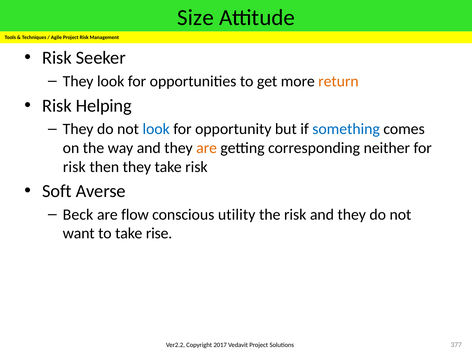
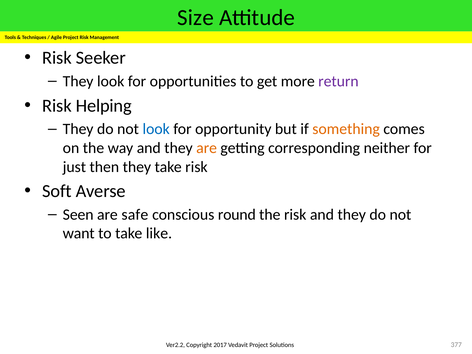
return colour: orange -> purple (338, 81)
something colour: blue -> orange (346, 129)
risk: risk -> just (74, 167)
Beck: Beck -> Seen (78, 215)
flow: flow -> safe (135, 215)
utility: utility -> round (237, 215)
rise: rise -> like (159, 233)
